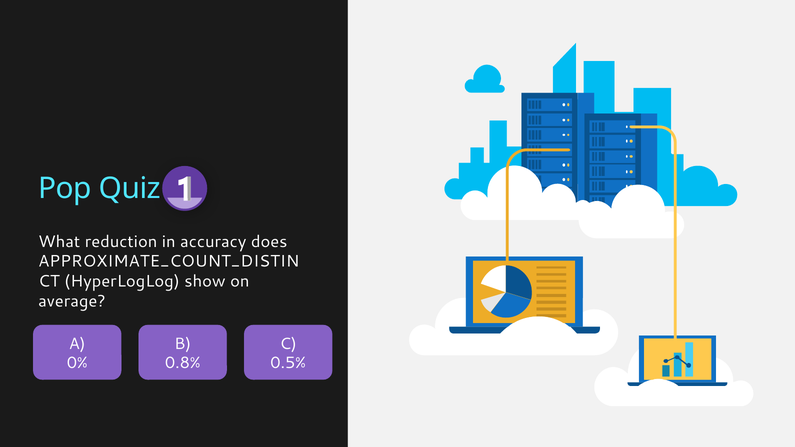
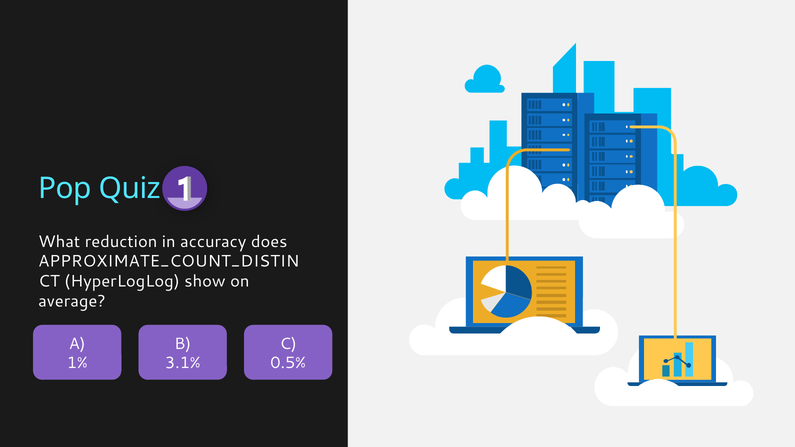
0%: 0% -> 1% (77, 363)
0.8%: 0.8% -> 3.1% (183, 363)
